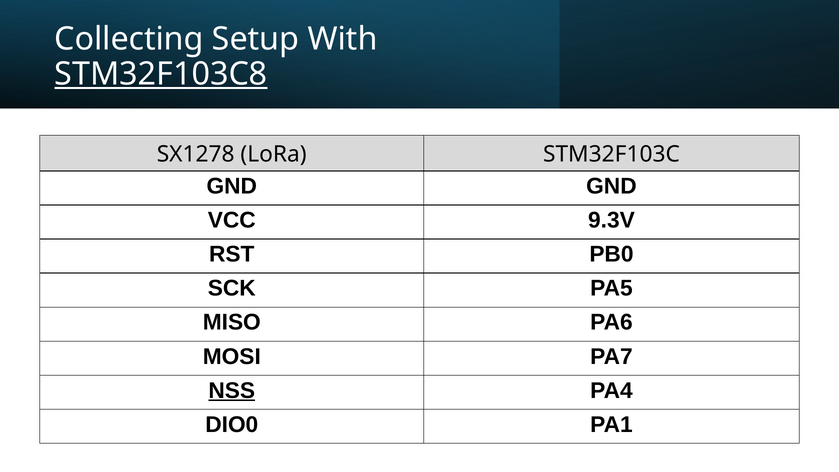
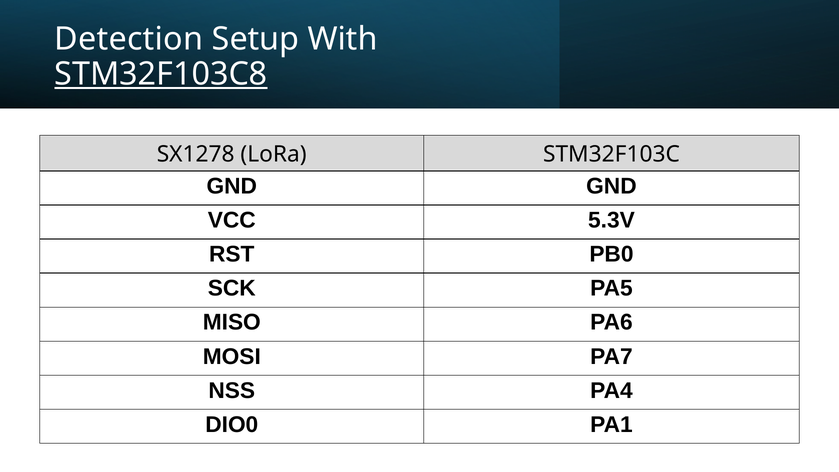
Collecting: Collecting -> Detection (129, 39)
9.3V: 9.3V -> 5.3V (611, 220)
NSS underline: present -> none (232, 391)
